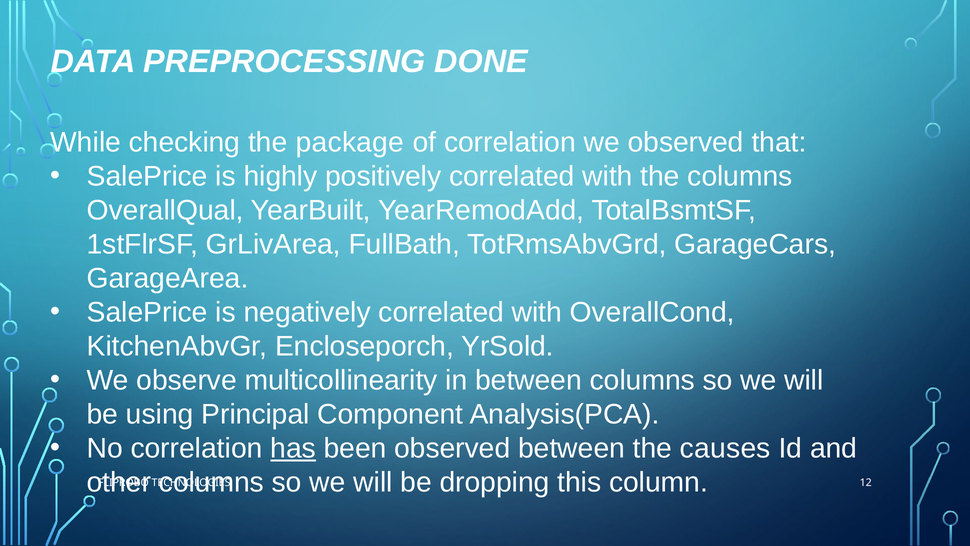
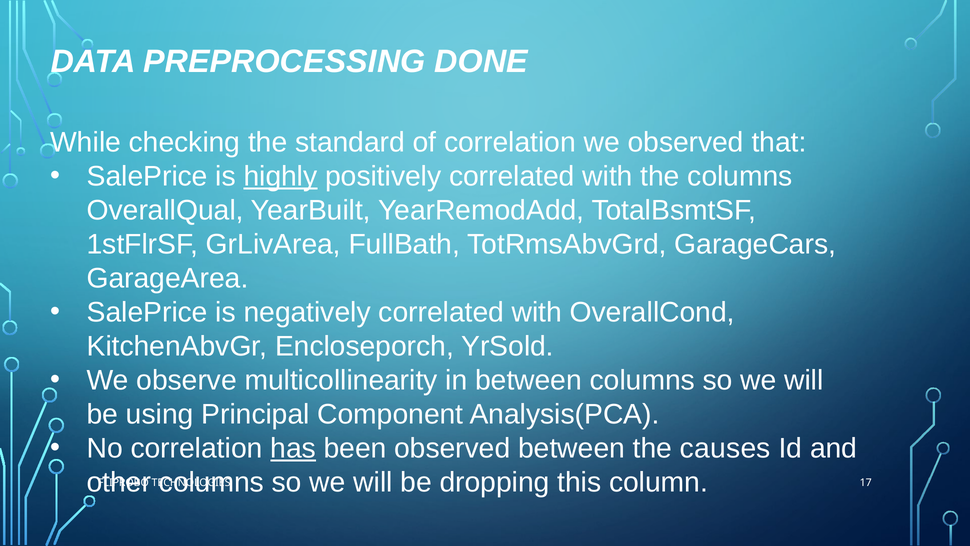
package: package -> standard (350, 142)
highly underline: none -> present (280, 176)
12: 12 -> 17 (866, 482)
